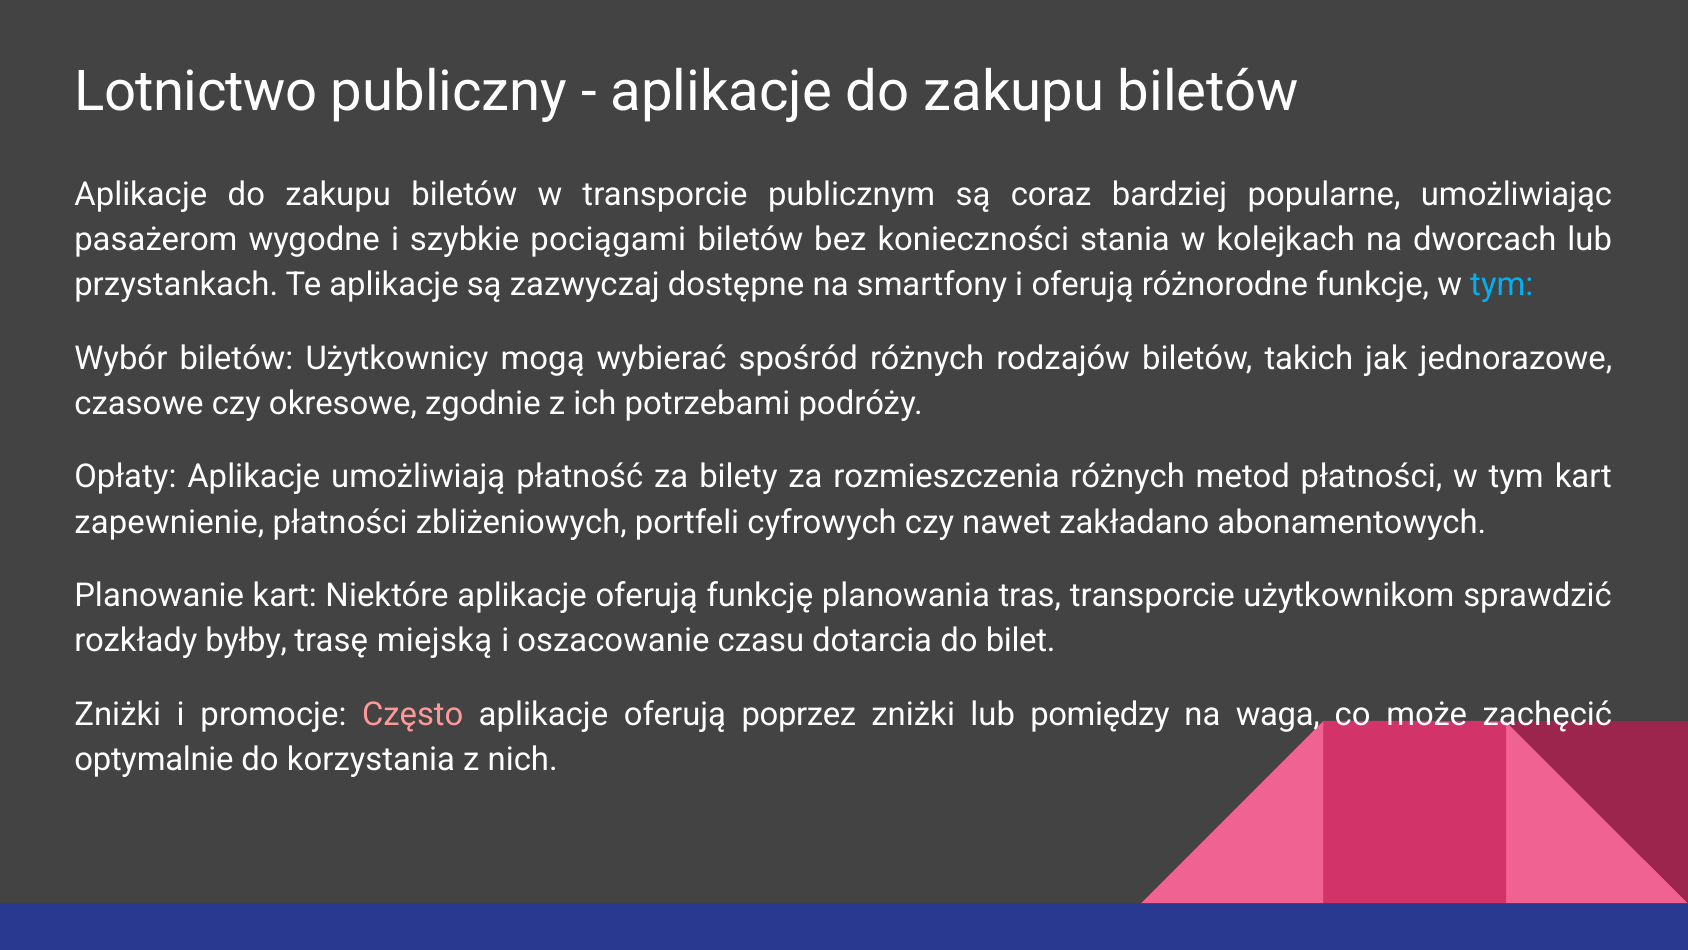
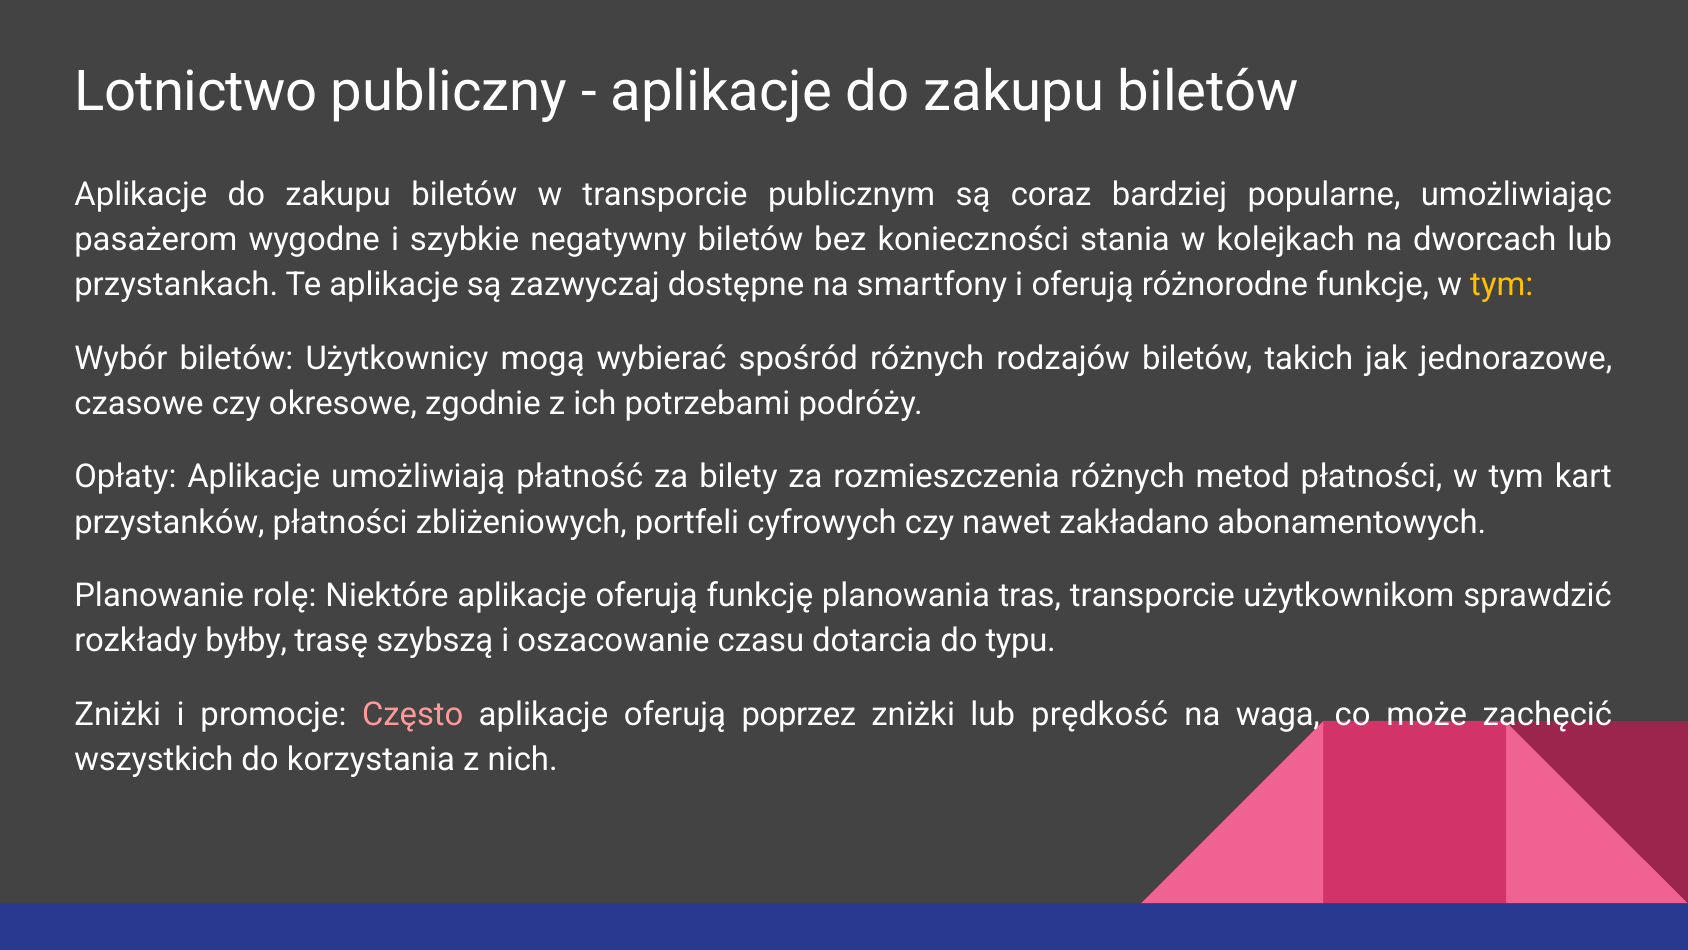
pociągami: pociągami -> negatywny (608, 240)
tym colour: light blue -> yellow (1502, 285)
zapewnienie: zapewnienie -> przystanków (169, 522)
Planowanie kart: kart -> rolę (285, 595)
miejską: miejską -> szybszą (435, 641)
bilet: bilet -> typu (1021, 641)
pomiędzy: pomiędzy -> prędkość (1100, 714)
optymalnie: optymalnie -> wszystkich (154, 759)
